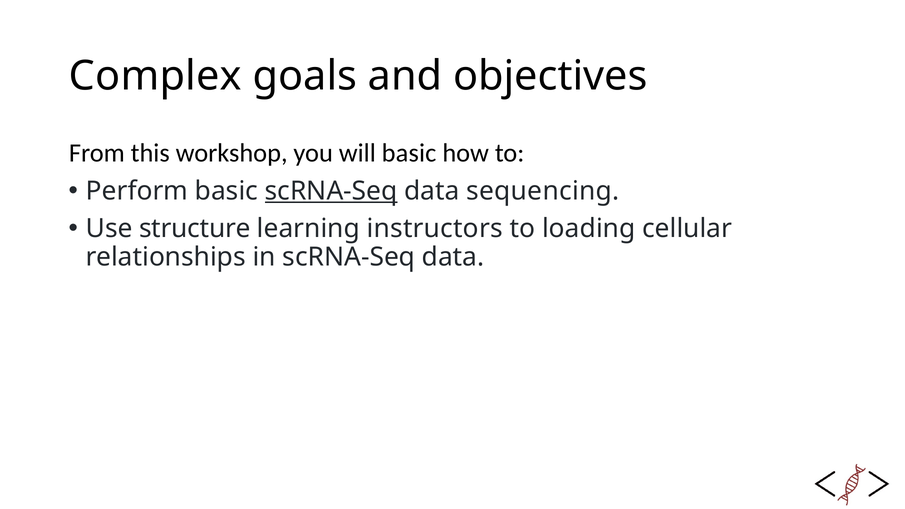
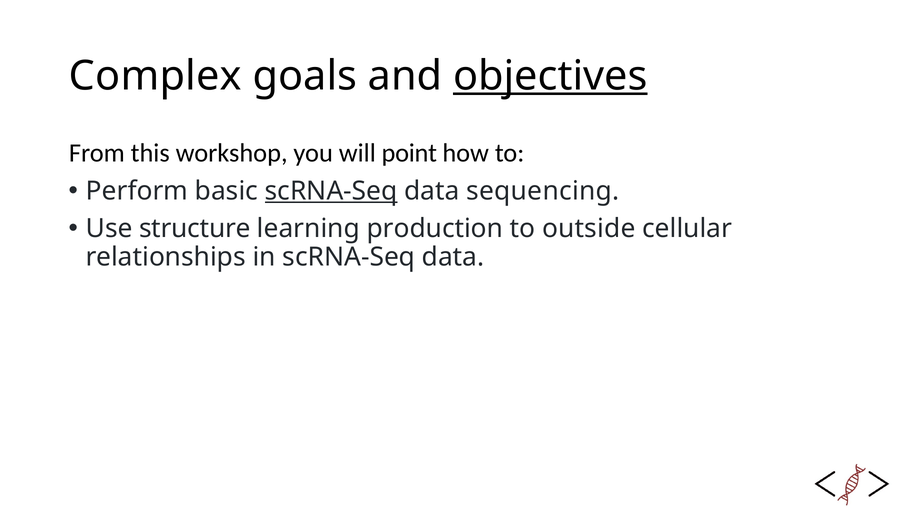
objectives underline: none -> present (550, 76)
will basic: basic -> point (409, 153)
instructors: instructors -> production (435, 229)
loading: loading -> outside (589, 229)
